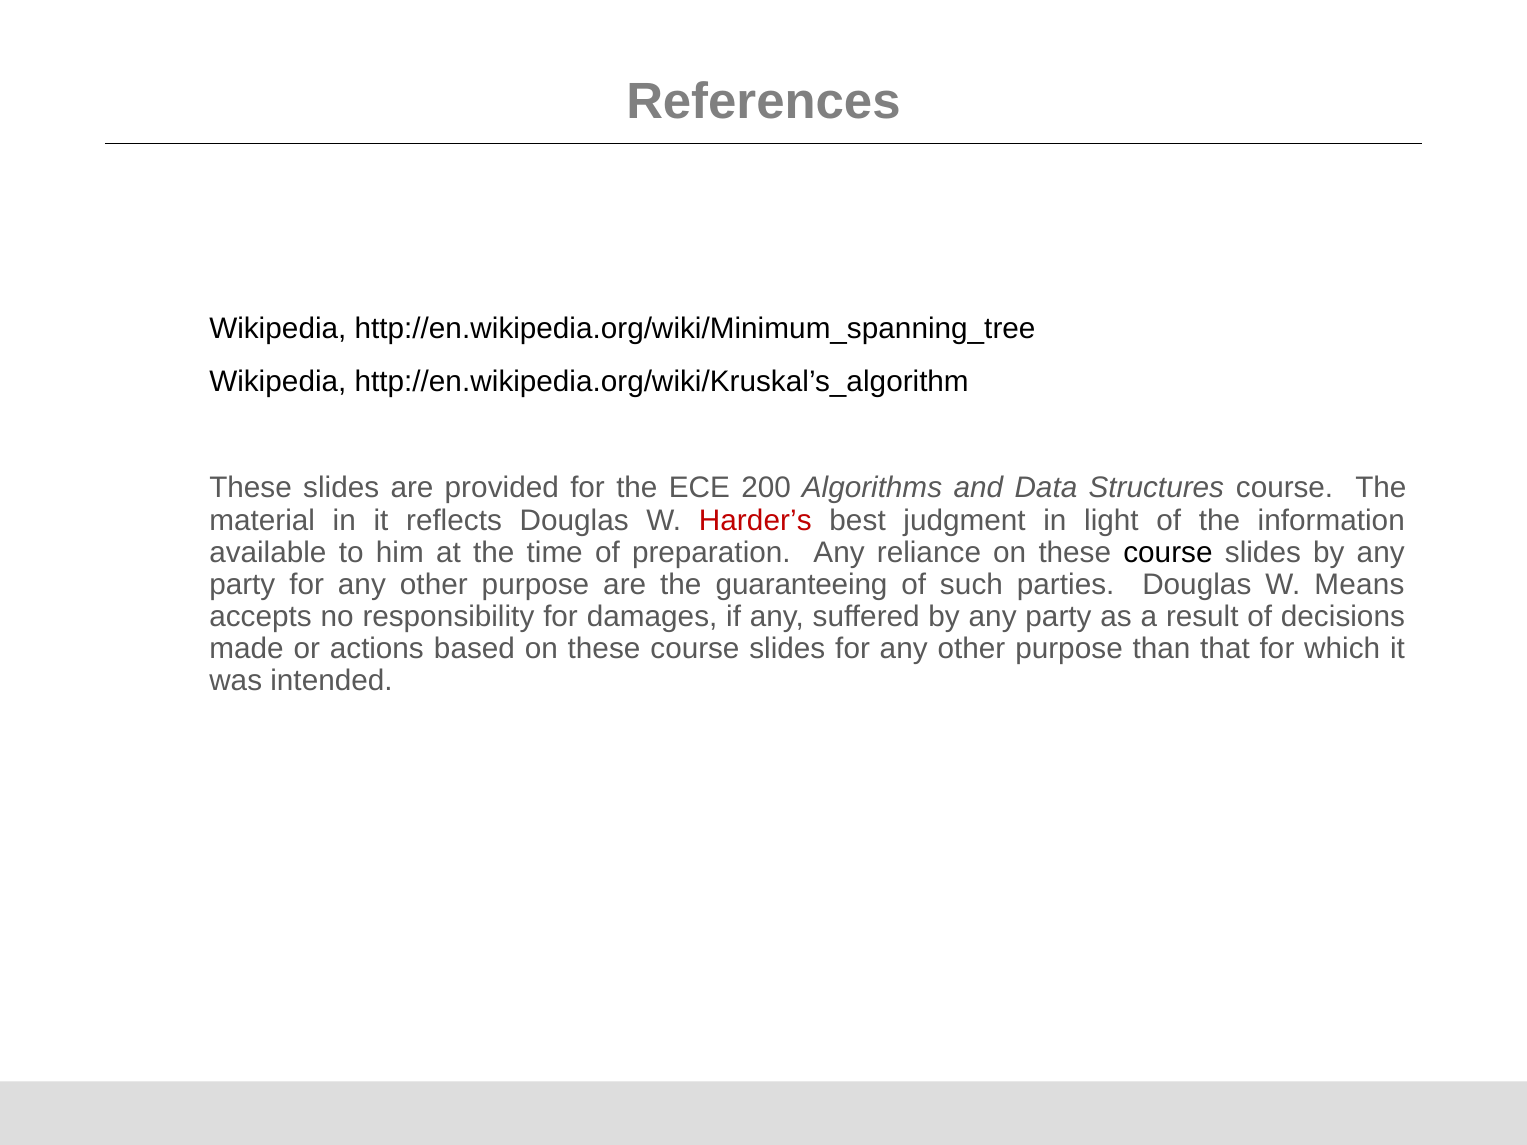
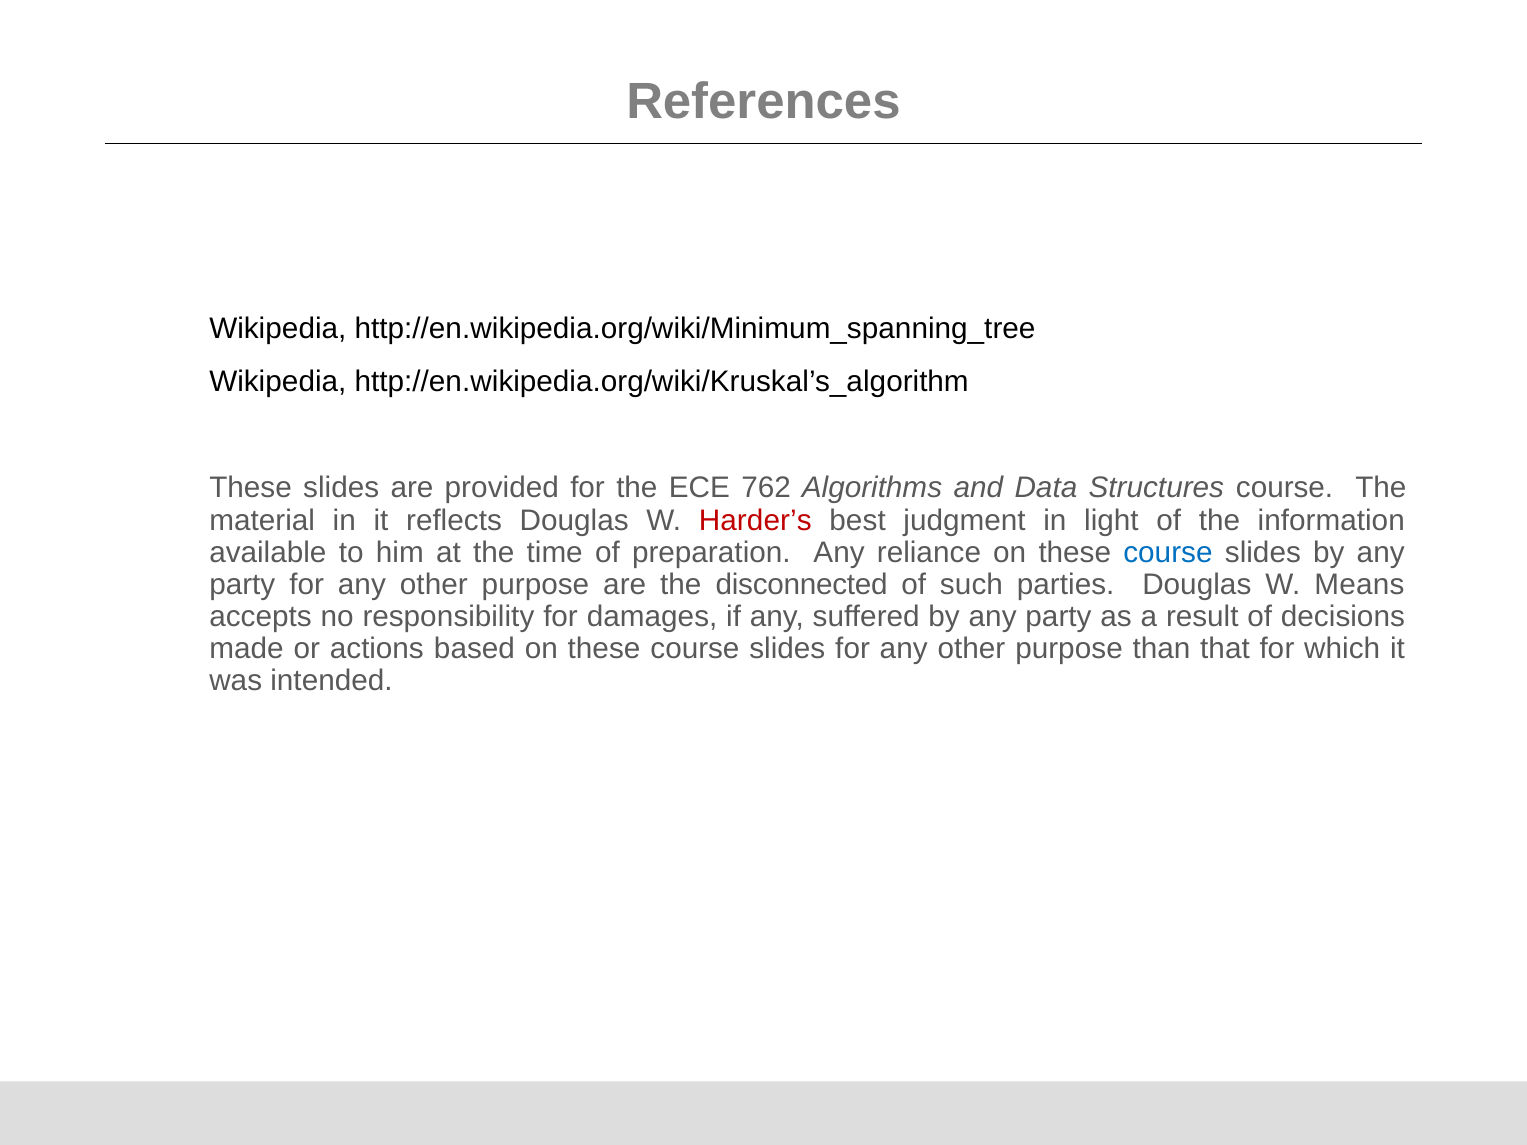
200: 200 -> 762 (766, 488)
course colour: black -> blue (1168, 552)
guaranteeing: guaranteeing -> disconnected (802, 585)
